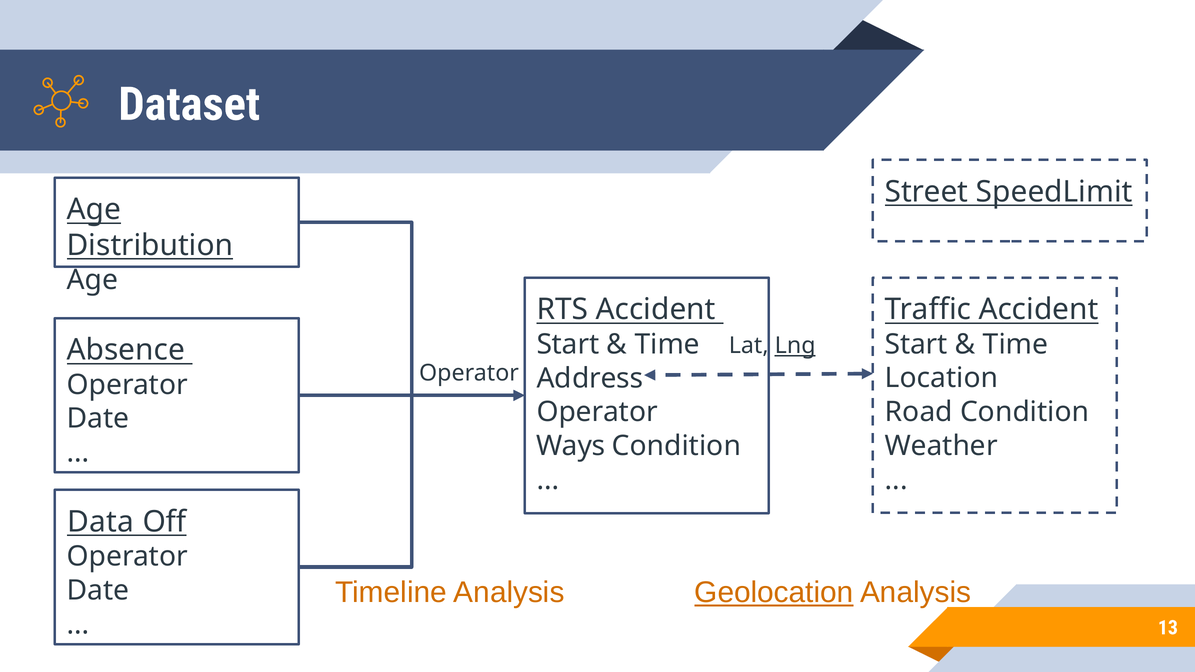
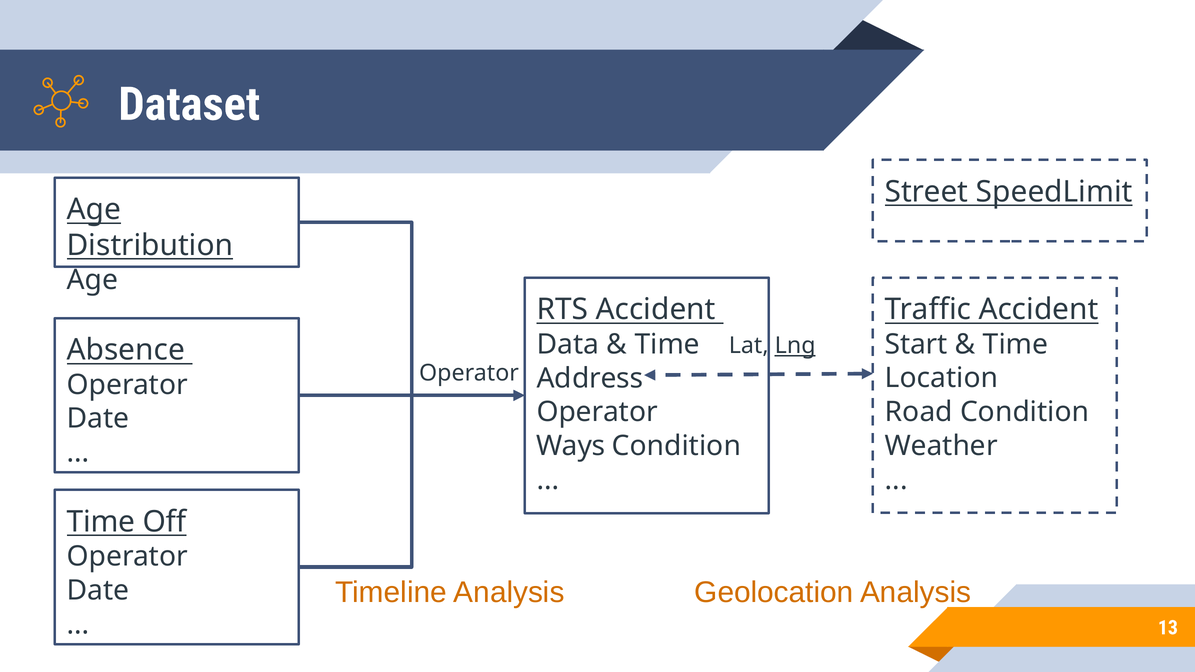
Start: Start -> Data (568, 344)
Data: Data -> Time (101, 522)
Geolocation underline: present -> none (774, 593)
